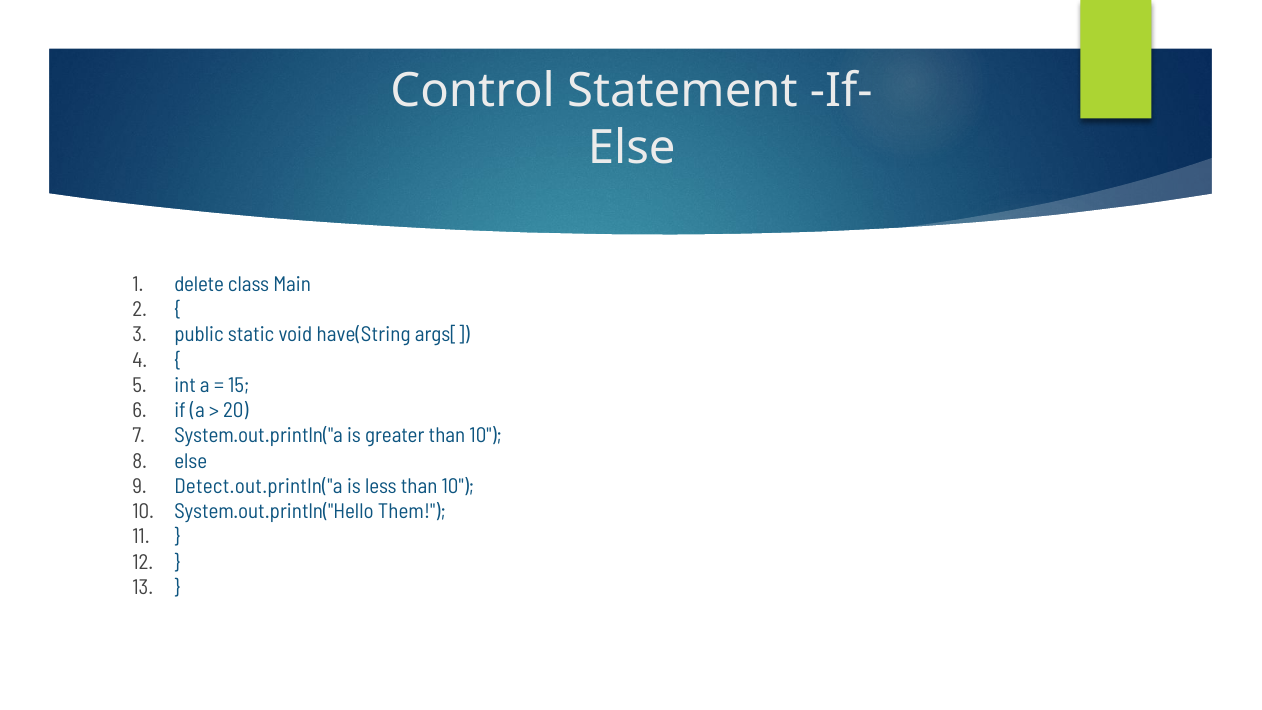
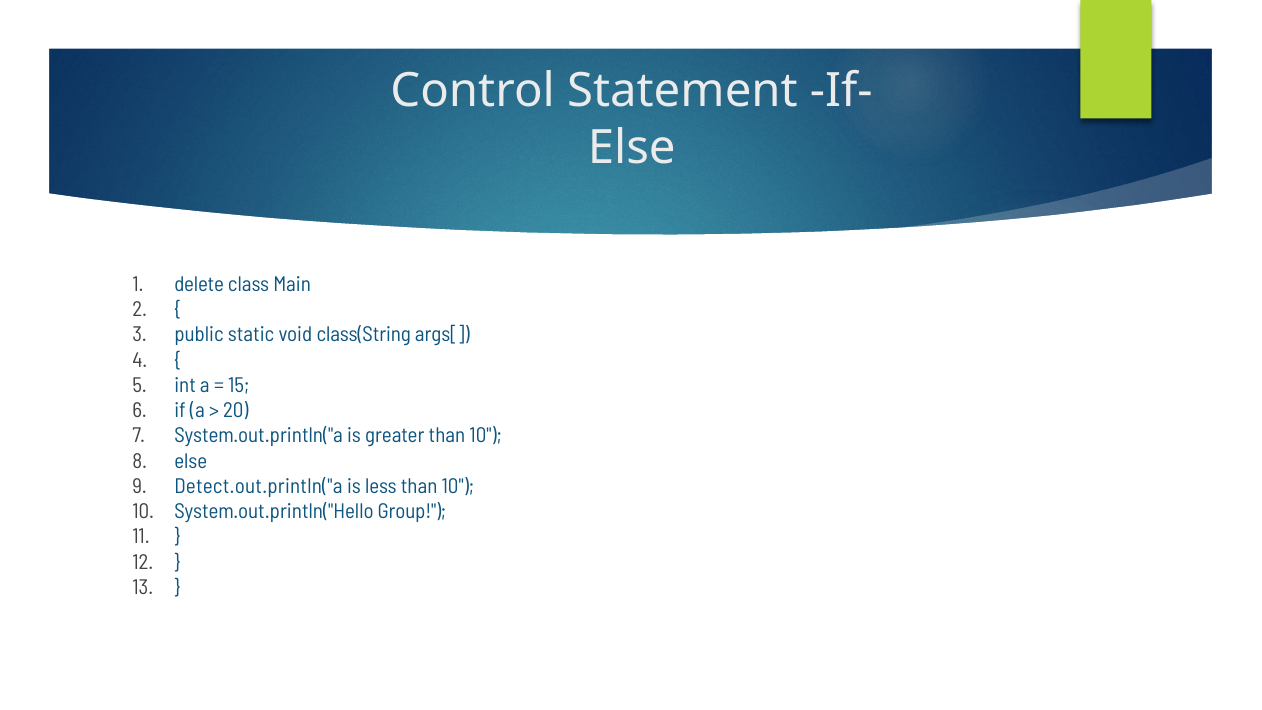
have(String: have(String -> class(String (364, 335)
Them: Them -> Group (412, 512)
